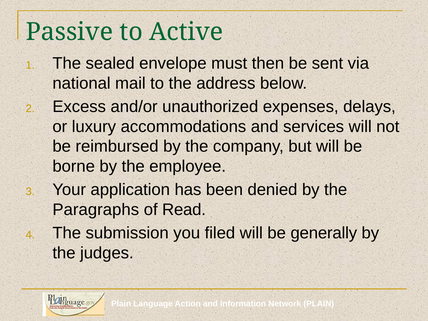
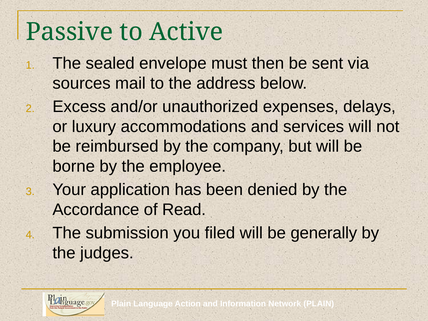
national: national -> sources (82, 83)
Paragraphs: Paragraphs -> Accordance (96, 210)
